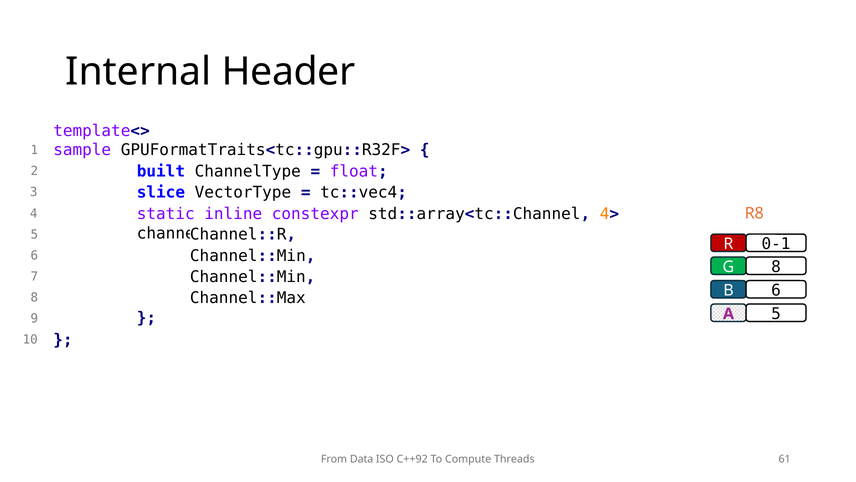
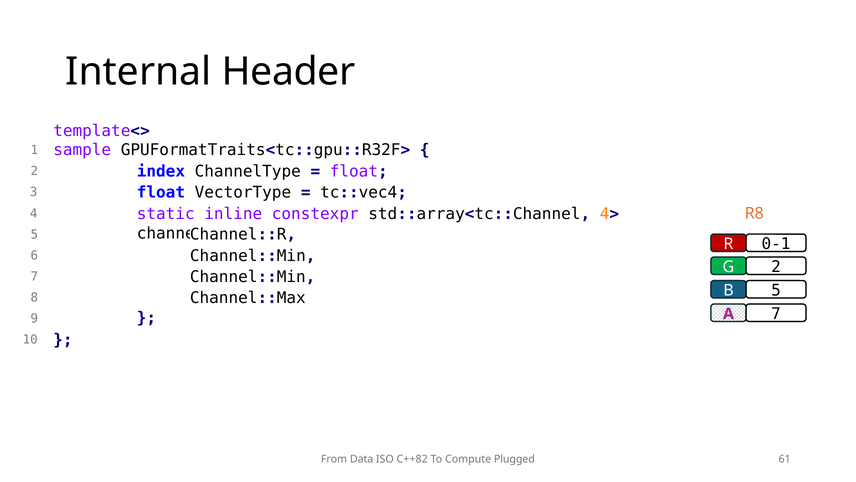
built: built -> index (161, 171)
slice: slice -> float (161, 192)
G 8: 8 -> 2 (776, 267)
B 6: 6 -> 5 (776, 290)
A 5: 5 -> 7 (776, 314)
C++92: C++92 -> C++82 (412, 459)
Threads: Threads -> Plugged (514, 459)
